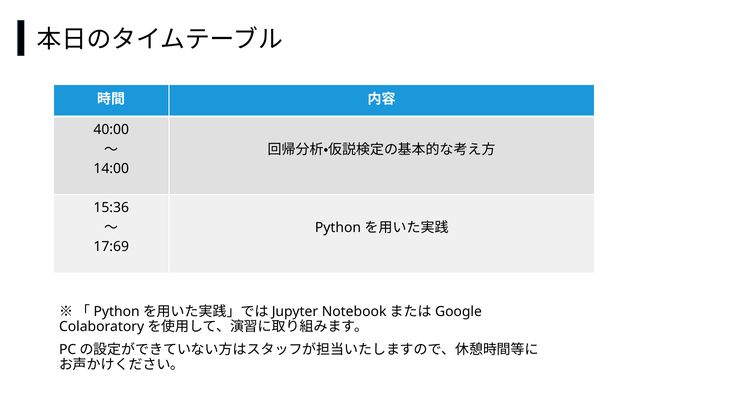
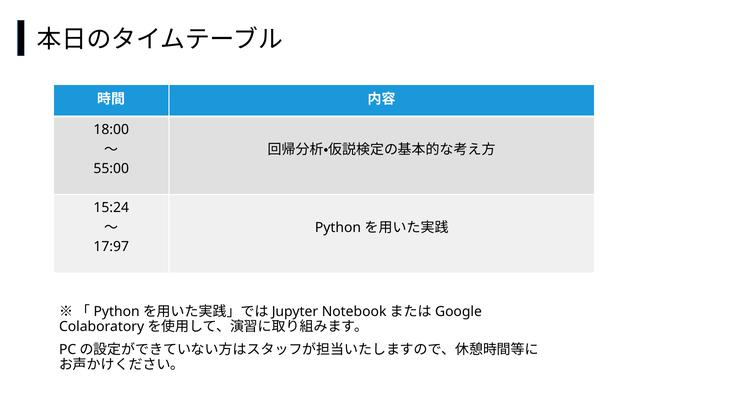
40:00: 40:00 -> 18:00 (111, 129)
14:00: 14:00 -> 55:00 (111, 169)
15:36: 15:36 -> 15:24 (111, 208)
17:69: 17:69 -> 17:97 (111, 247)
